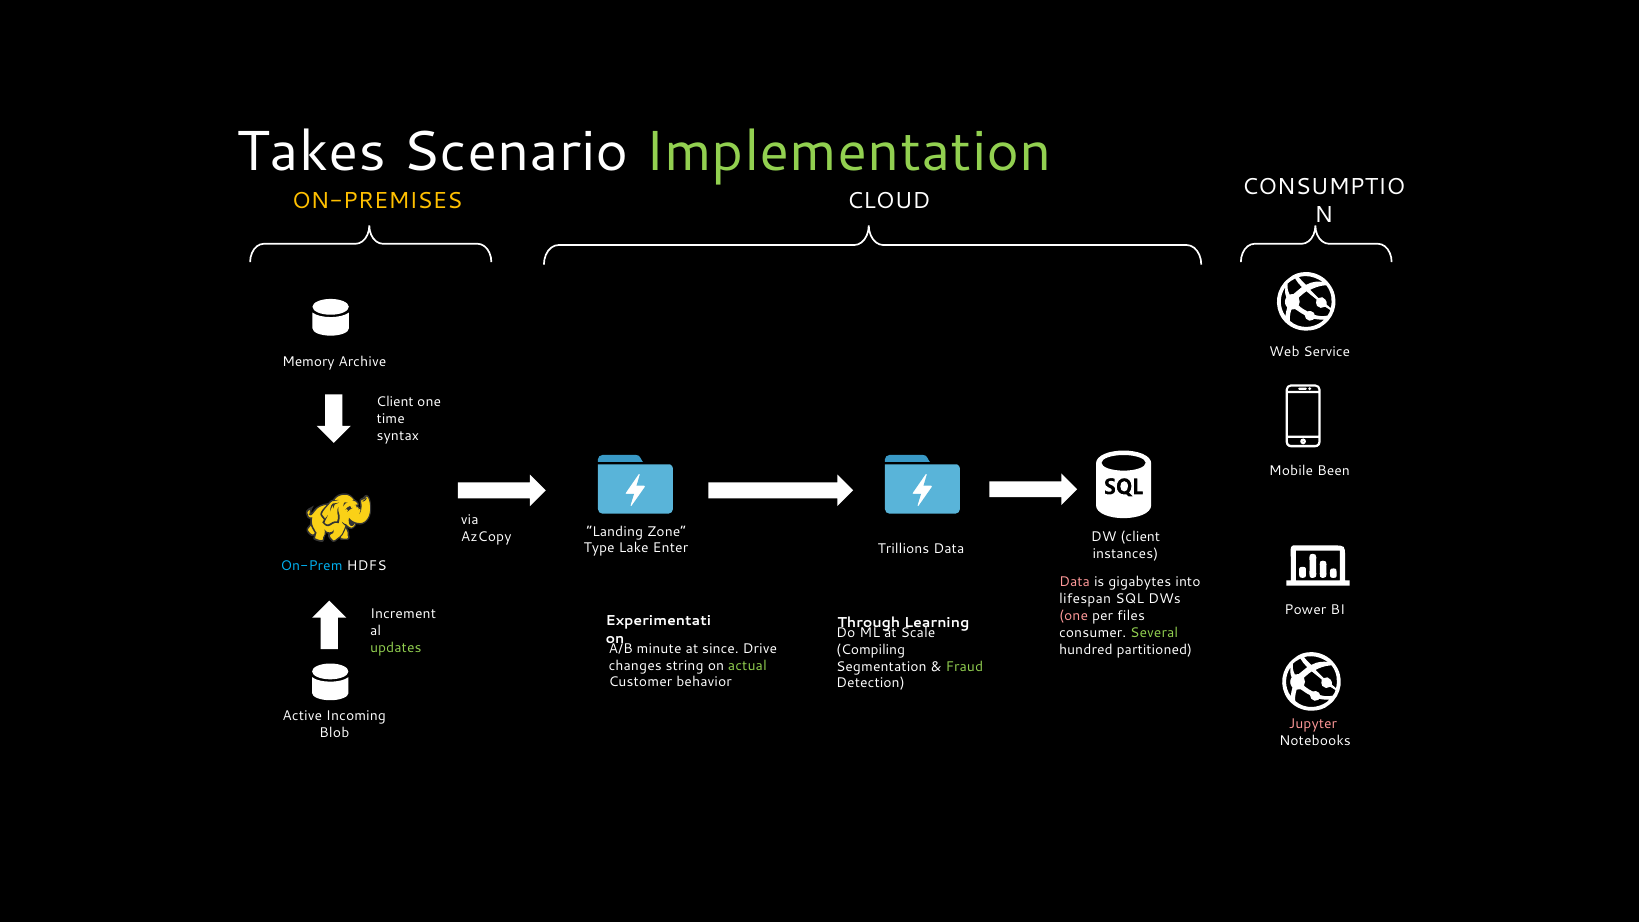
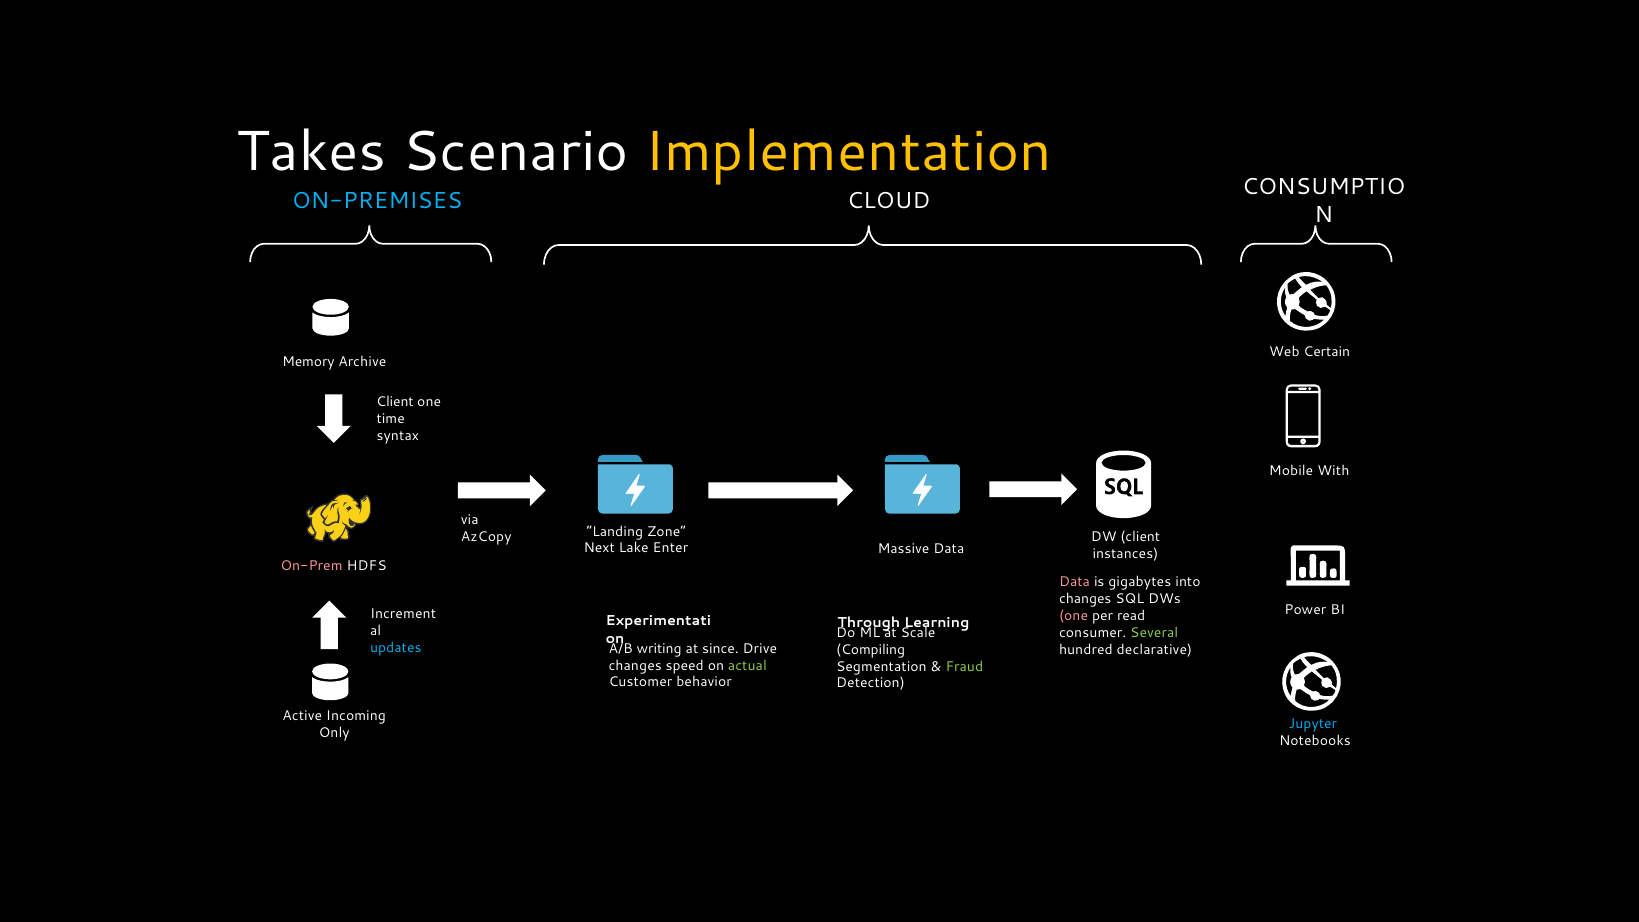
Implementation colour: light green -> yellow (848, 152)
ON-PREMISES colour: yellow -> light blue (377, 201)
Service: Service -> Certain (1327, 352)
Been: Been -> With (1333, 471)
Type: Type -> Next (599, 548)
Trillions: Trillions -> Massive (903, 548)
On-Prem colour: light blue -> pink (312, 566)
lifespan: lifespan -> changes (1085, 599)
files: files -> read (1131, 616)
updates colour: light green -> light blue (396, 648)
minute: minute -> writing (659, 649)
partitioned: partitioned -> declarative (1154, 650)
string: string -> speed (685, 665)
Jupyter colour: pink -> light blue (1313, 724)
Blob: Blob -> Only (334, 733)
